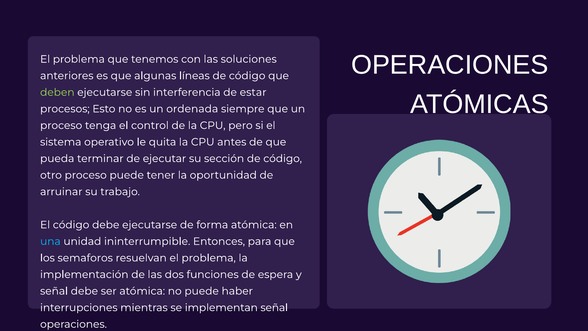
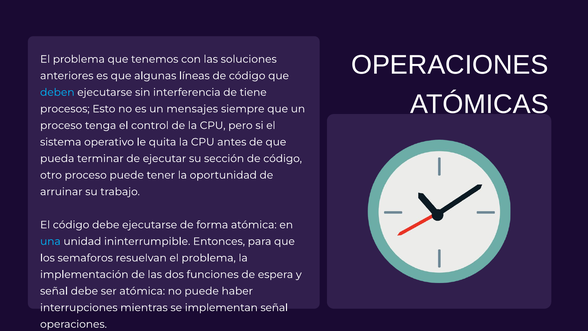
deben colour: light green -> light blue (57, 92)
estar: estar -> tiene (253, 92)
ordenada: ordenada -> mensajes (192, 109)
